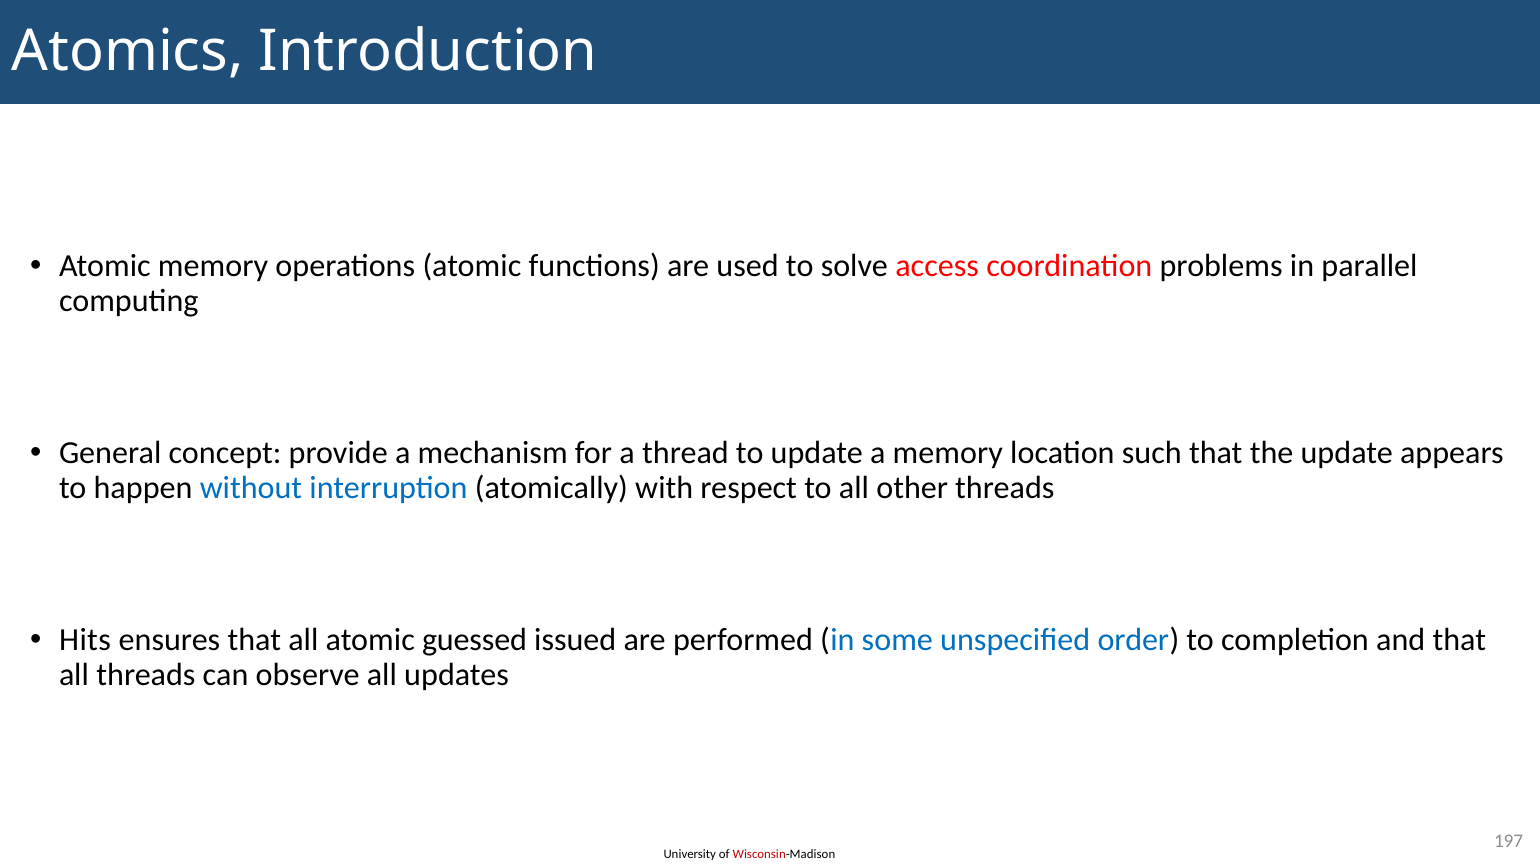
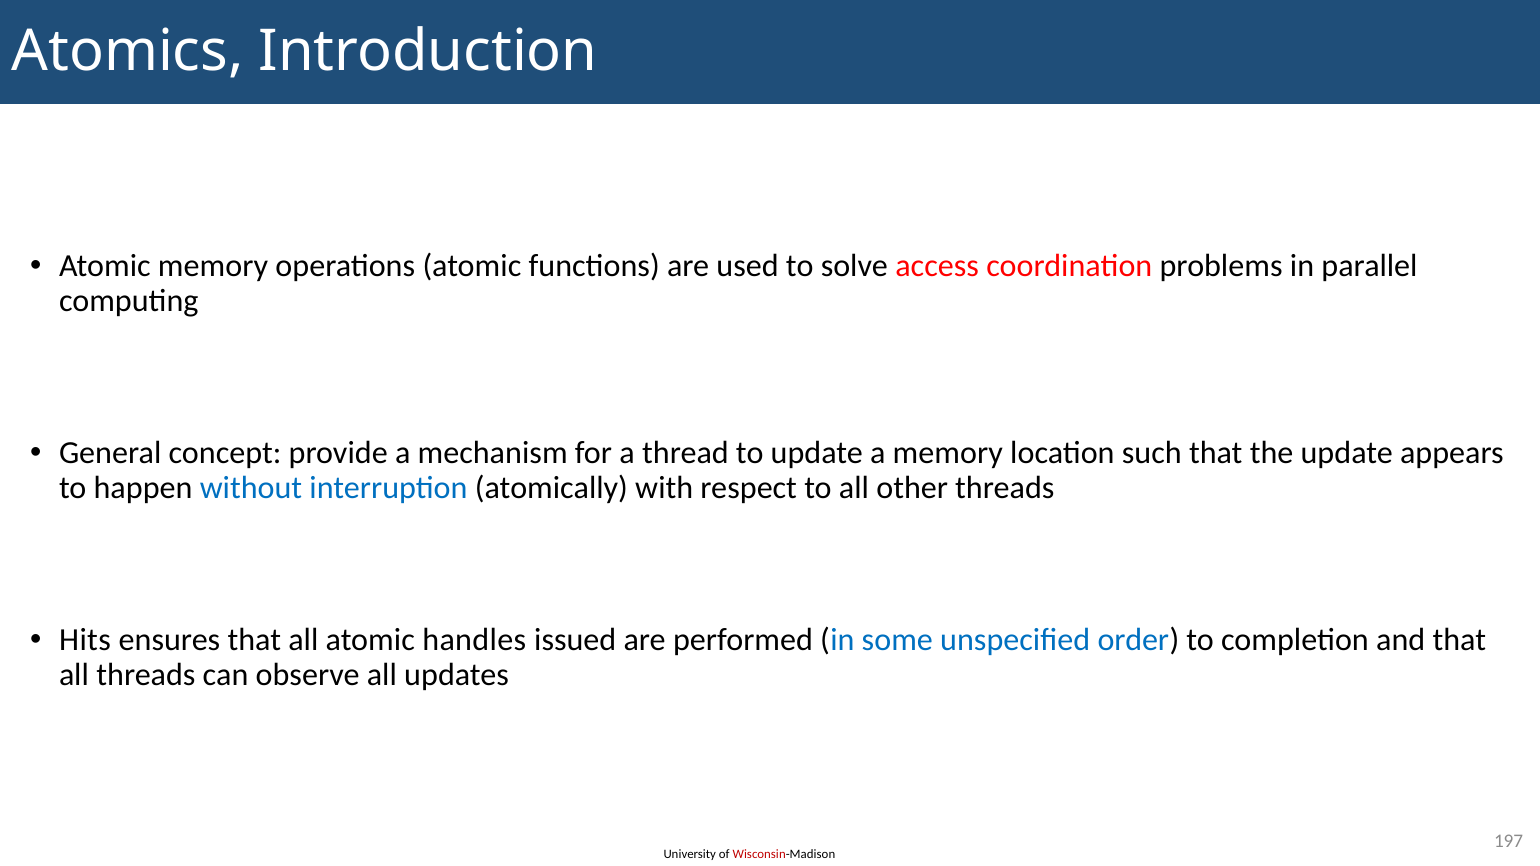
guessed: guessed -> handles (474, 640)
